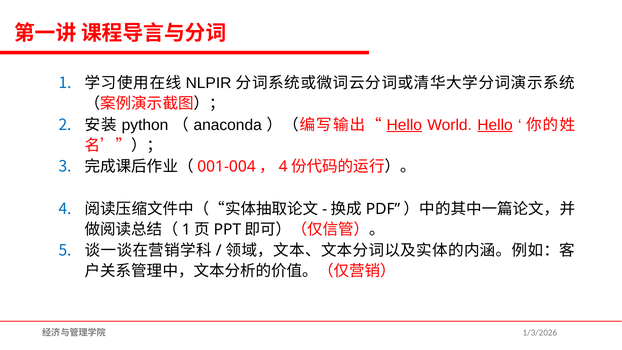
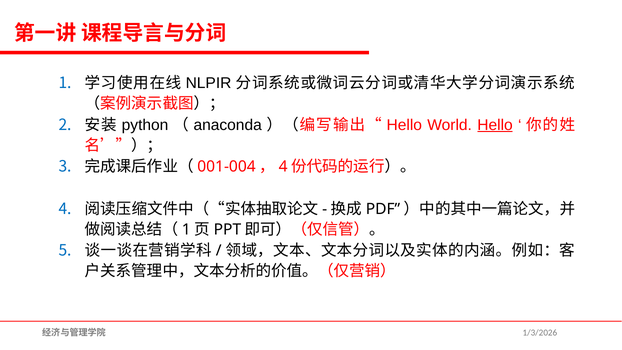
Hello underline: present -> none (404, 125)
